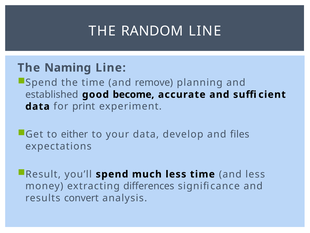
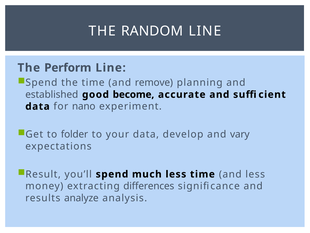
Naming: Naming -> Perform (68, 68)
print: print -> nano (84, 106)
either: either -> folder (75, 134)
files: files -> vary (240, 134)
convert: convert -> analyze (81, 198)
